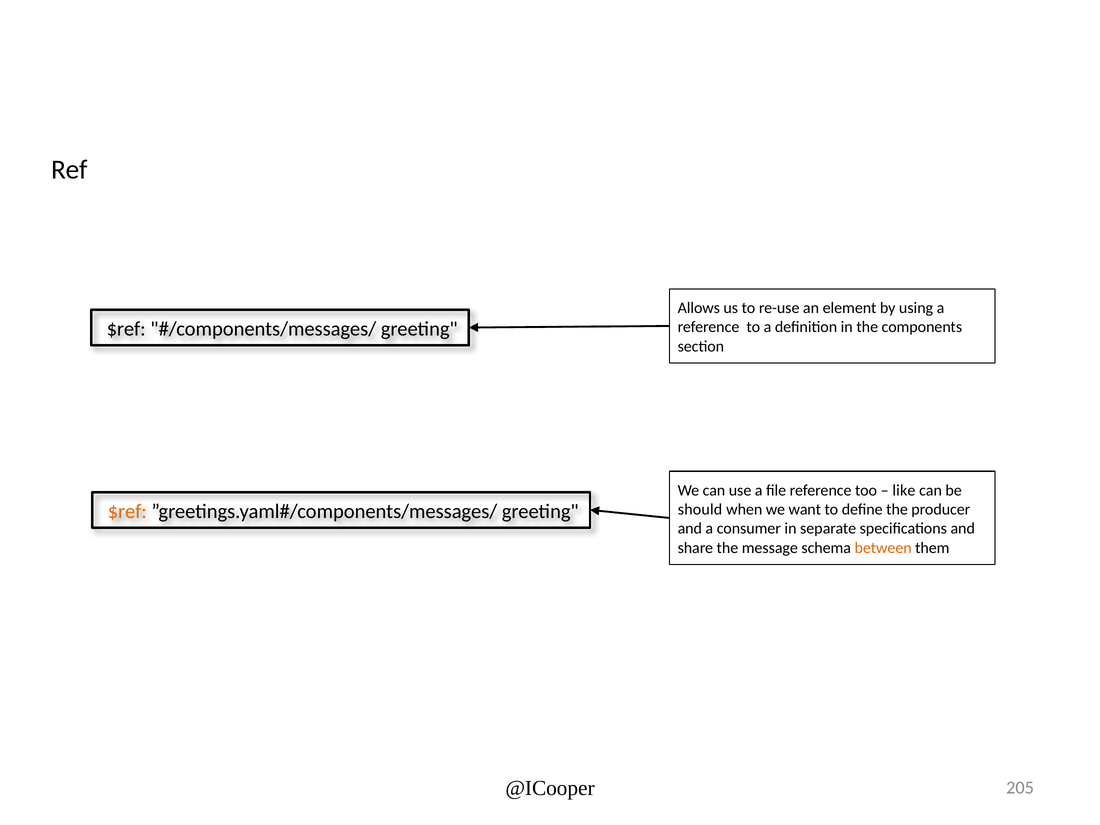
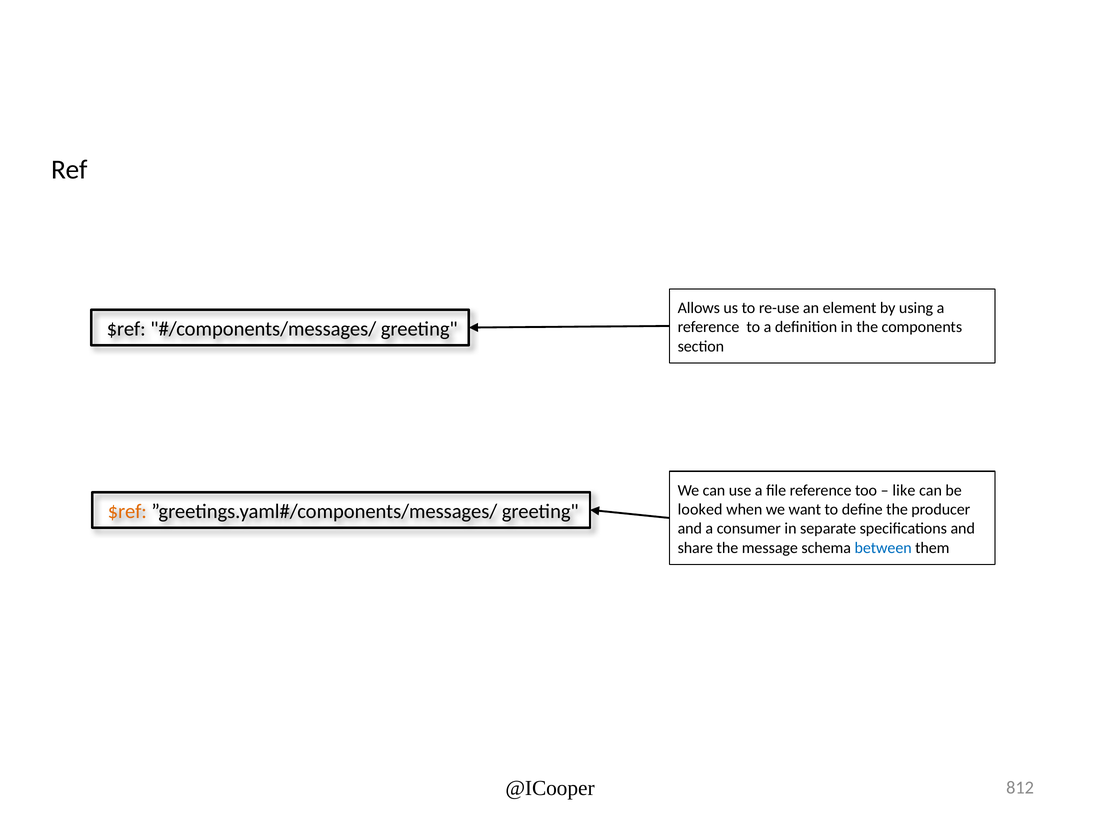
should: should -> looked (700, 509)
between colour: orange -> blue (883, 548)
205: 205 -> 812 (1020, 788)
